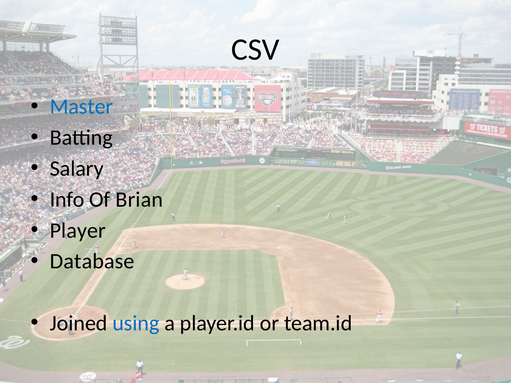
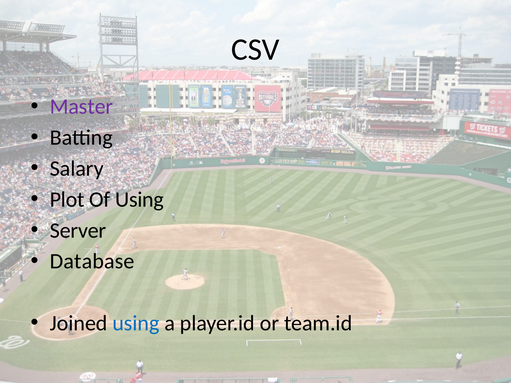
Master colour: blue -> purple (82, 107)
Info: Info -> Plot (67, 200)
Of Brian: Brian -> Using (140, 200)
Player: Player -> Server (78, 231)
